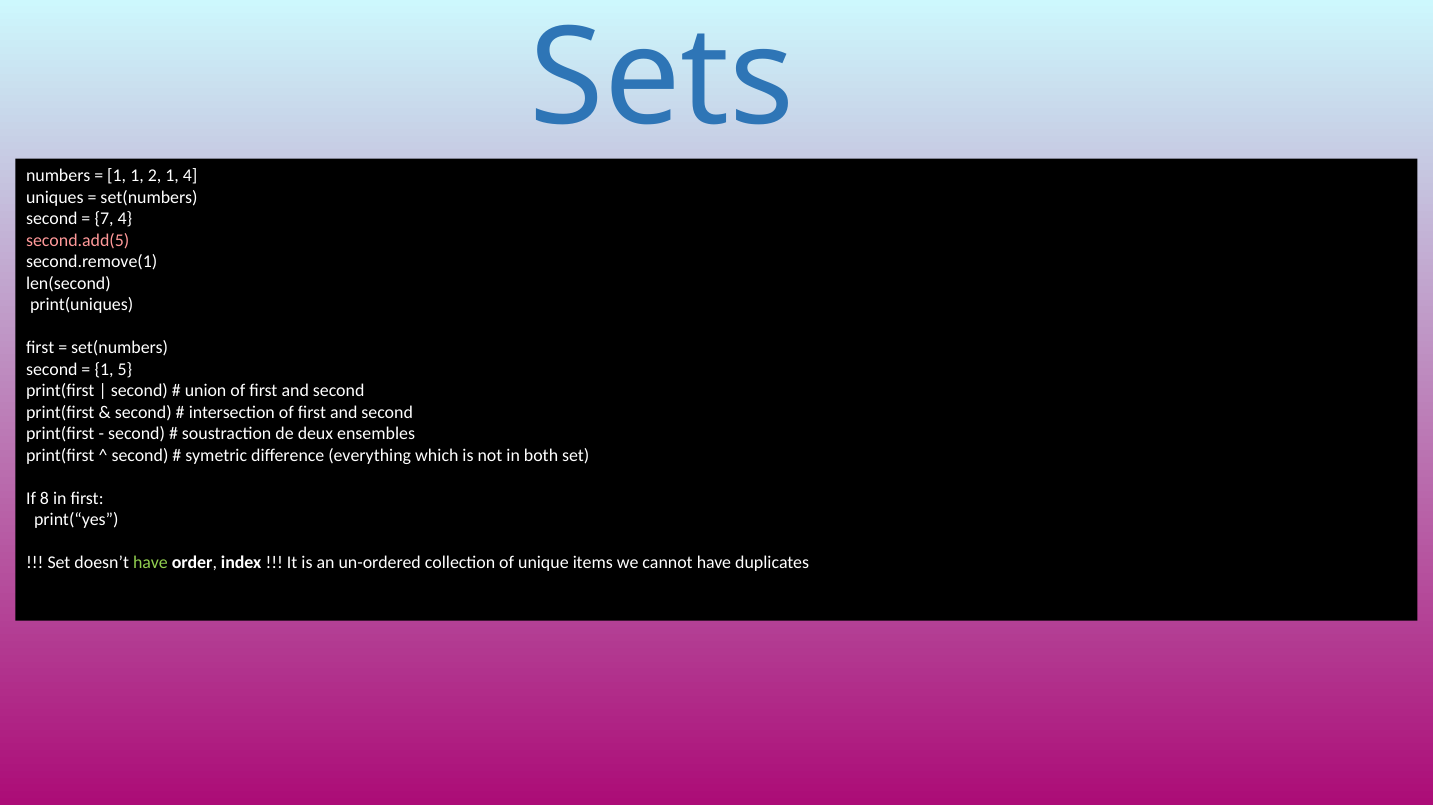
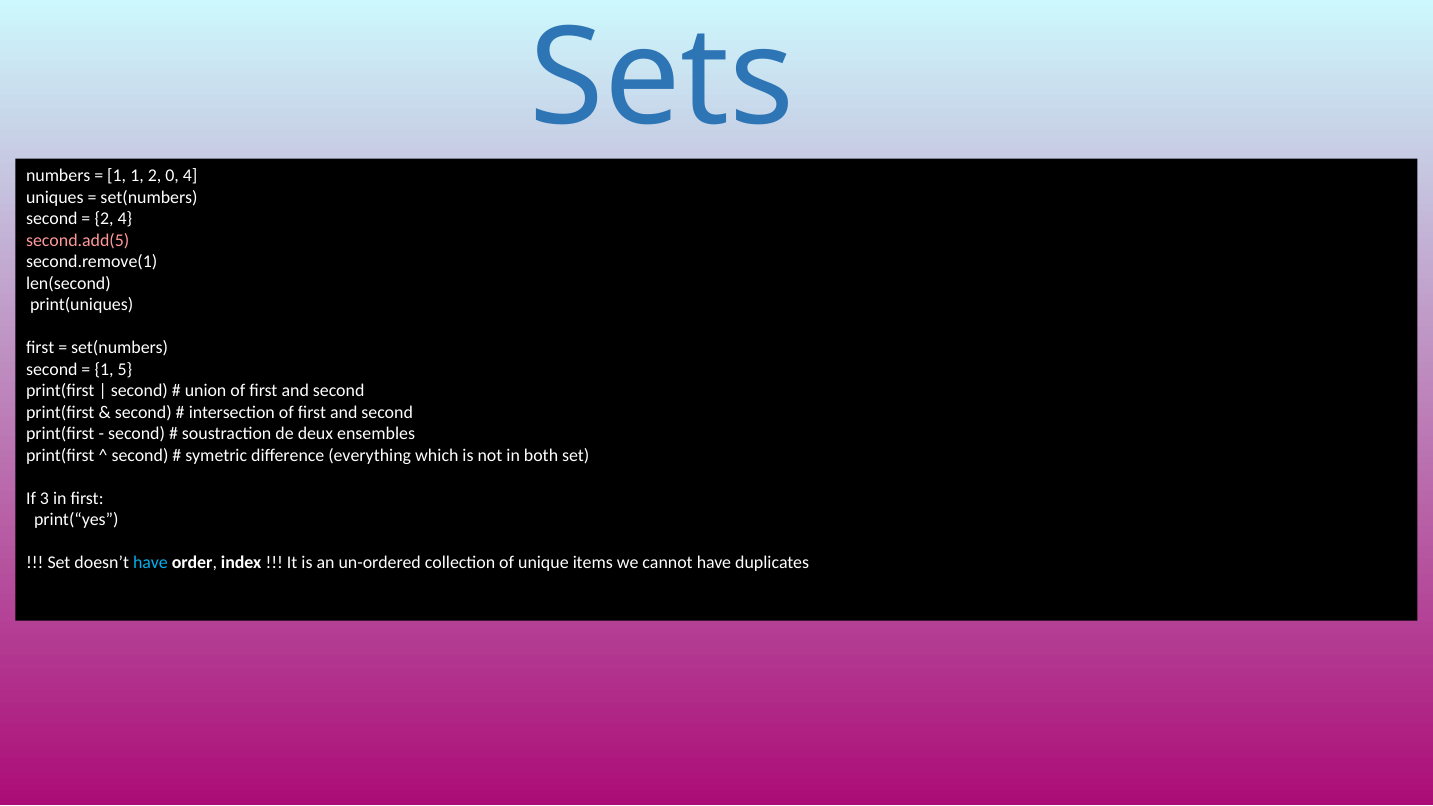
2 1: 1 -> 0 (172, 176)
7: 7 -> 2 (104, 219)
8: 8 -> 3 (45, 498)
have colour: light green -> light blue (150, 563)
